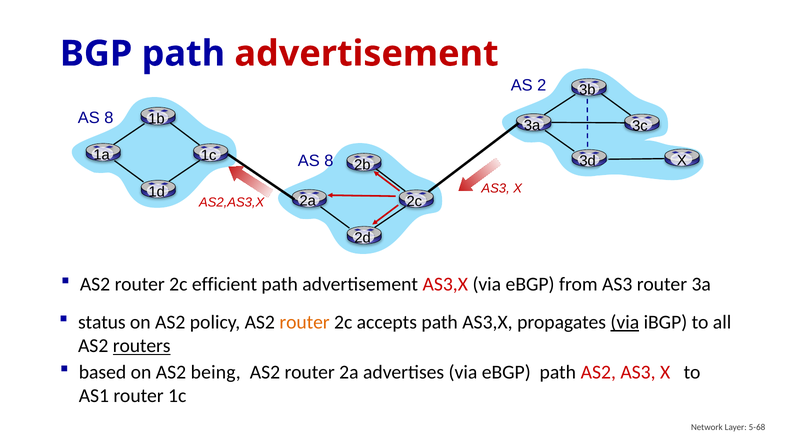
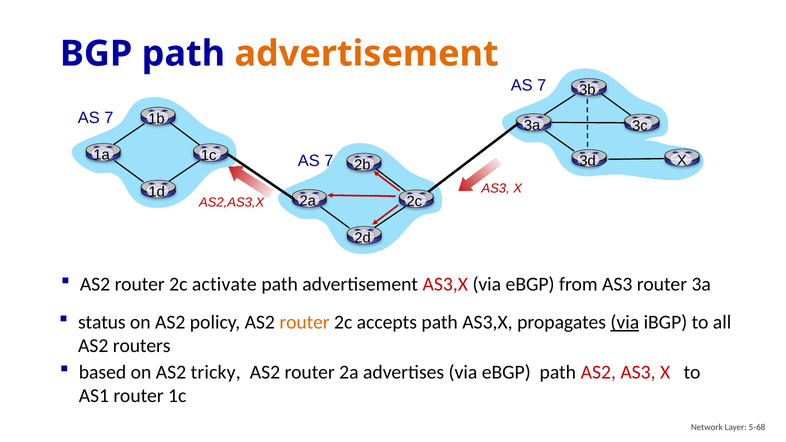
advertisement colour: red -> orange (367, 54)
2: 2 -> 7 (542, 85)
8: 8 -> 7 (109, 118)
8: 8 -> 7 (329, 161)
efficient: efficient -> activate (224, 285)
routers underline: present -> none (142, 346)
being: being -> tricky (216, 372)
